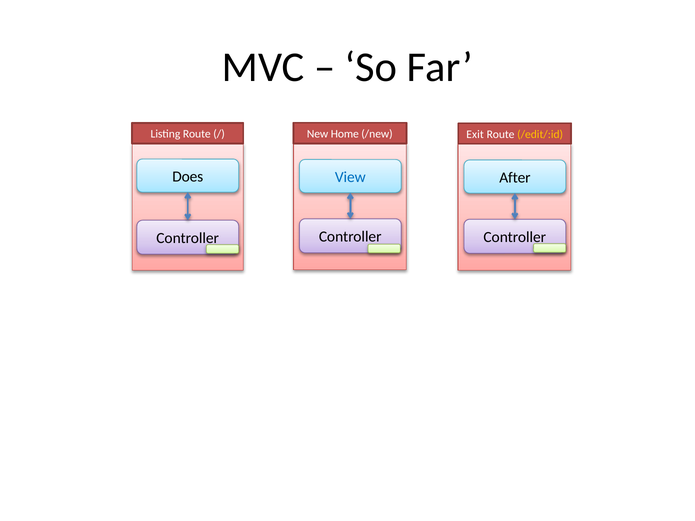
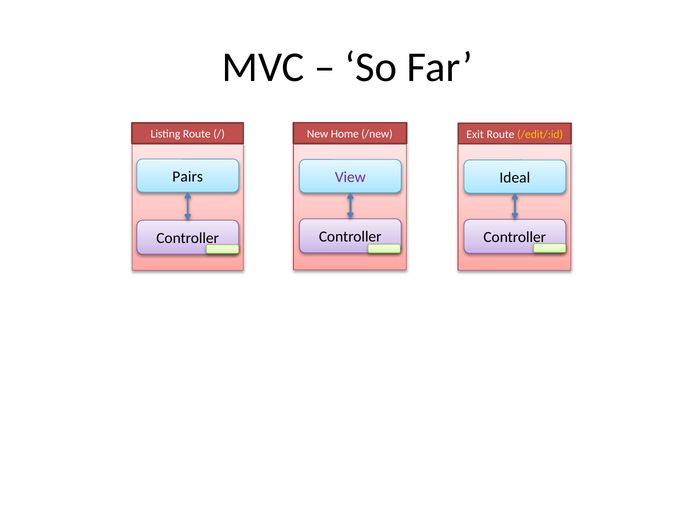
Does: Does -> Pairs (188, 177)
View colour: blue -> purple (350, 177)
After: After -> Ideal (515, 178)
